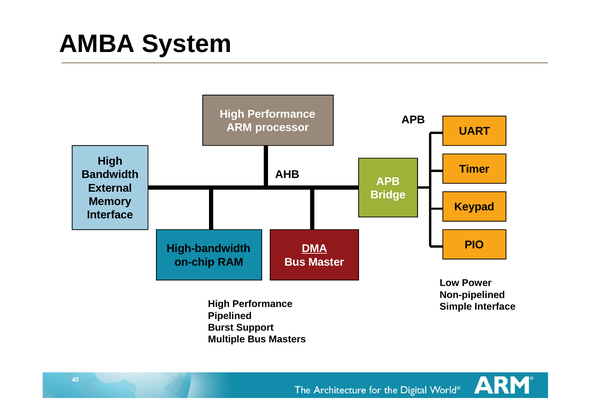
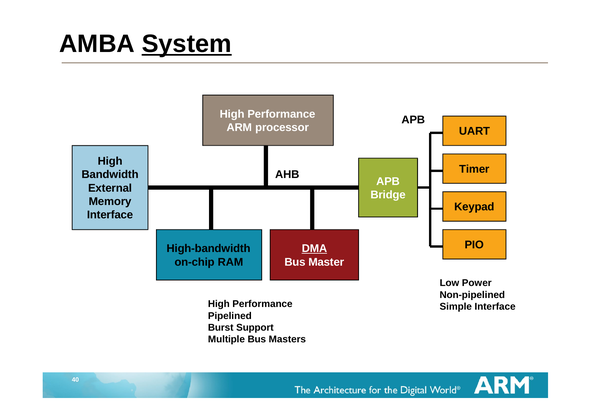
System underline: none -> present (187, 44)
